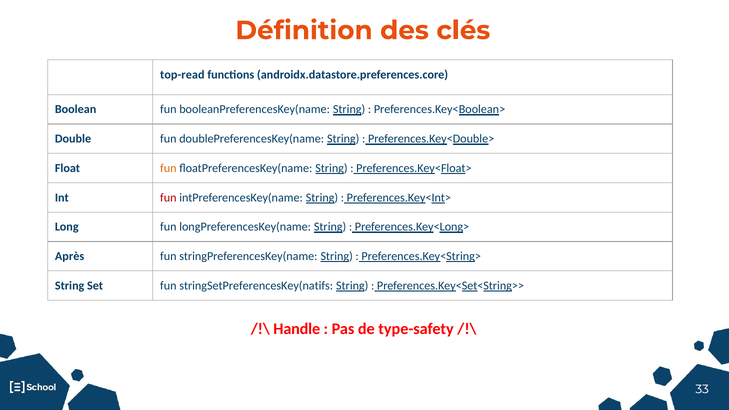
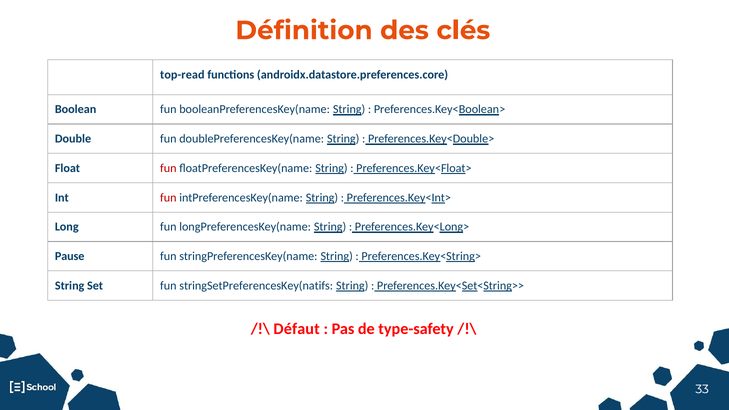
fun colour: orange -> red (168, 168)
Après: Après -> Pause (70, 256)
Handle: Handle -> Défaut (297, 329)
